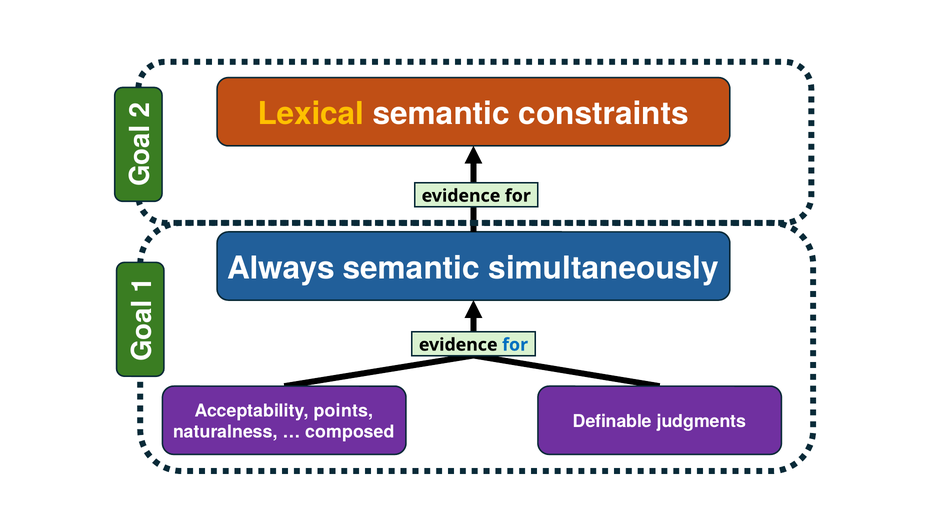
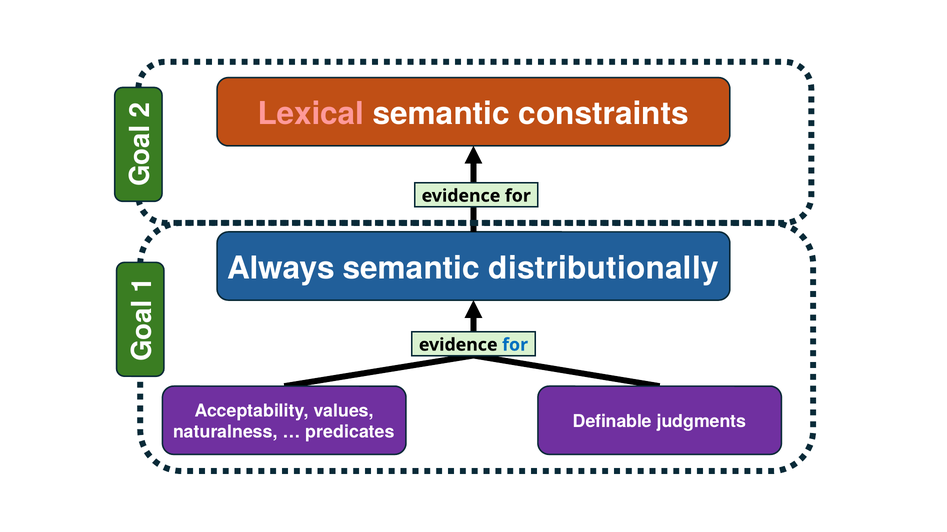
Lexical colour: yellow -> pink (311, 114)
simultaneously: simultaneously -> distributionally (604, 269)
points: points -> values (344, 411)
composed: composed -> predicates (350, 433)
